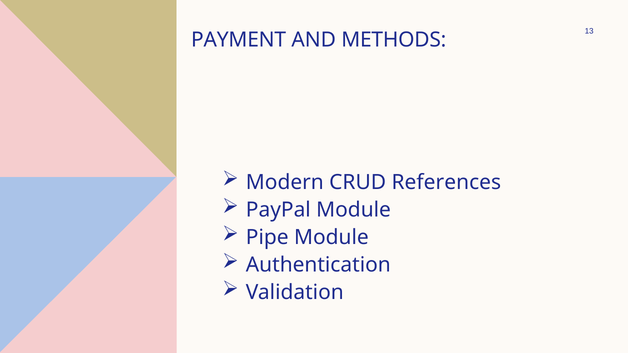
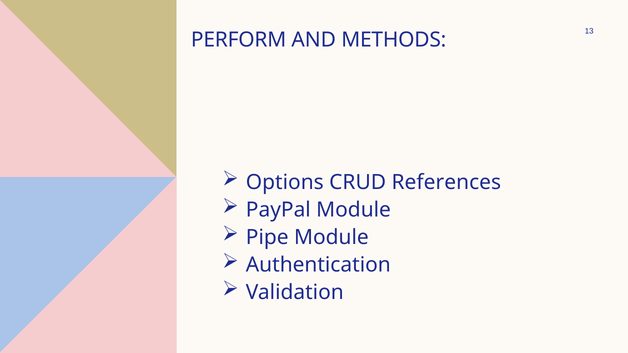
PAYMENT: PAYMENT -> PERFORM (239, 40)
Modern: Modern -> Options (285, 182)
